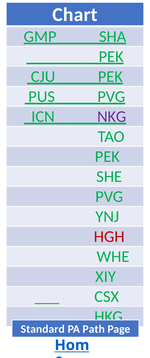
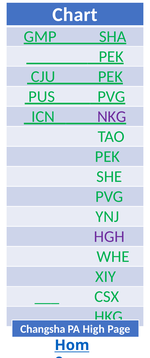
HGH colour: red -> purple (109, 237)
Standard: Standard -> Changsha (43, 330)
Path: Path -> High (94, 330)
